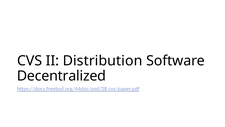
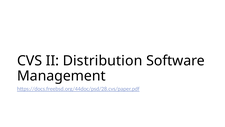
Decentralized: Decentralized -> Management (61, 76)
